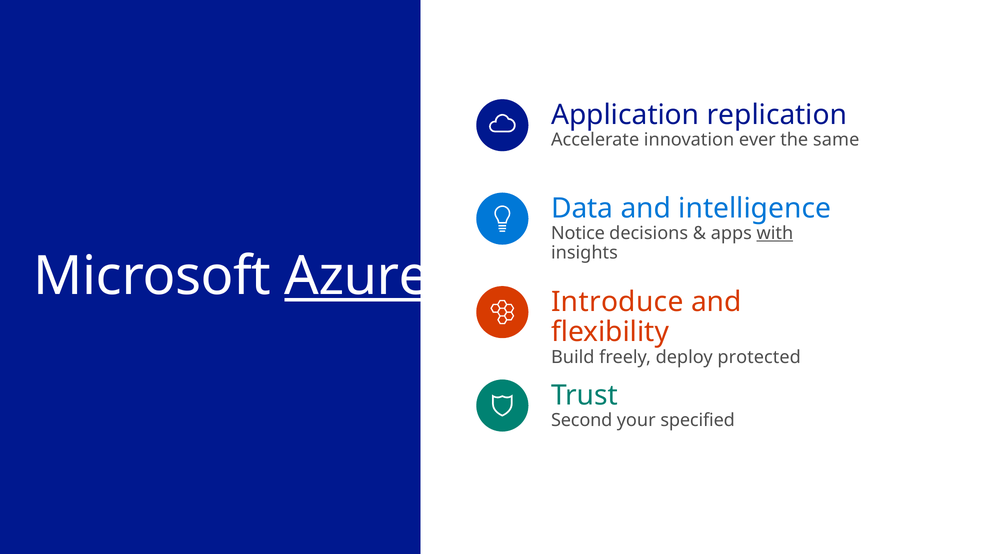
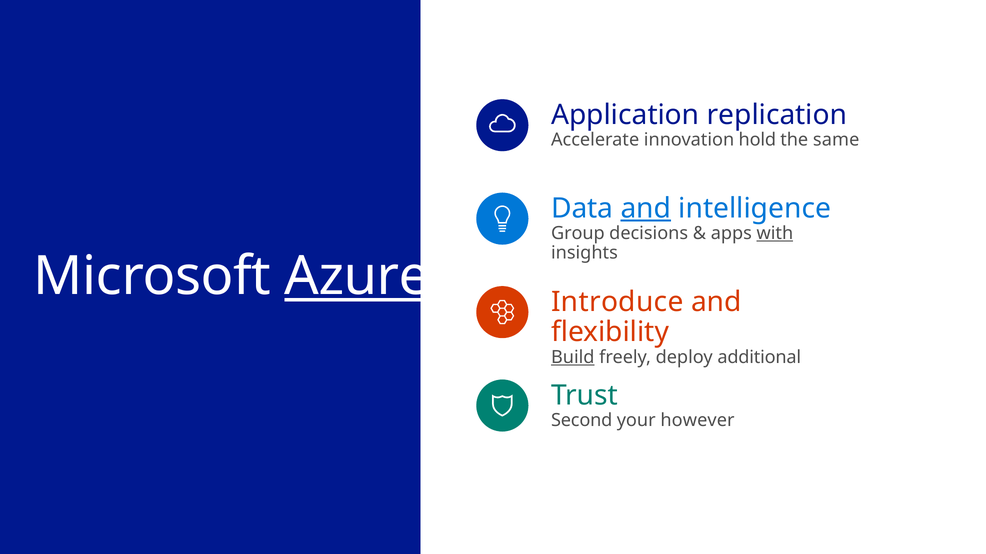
ever: ever -> hold (757, 140)
and underline: none -> present (646, 209)
Notice: Notice -> Group (578, 234)
Build underline: none -> present (573, 358)
protected: protected -> additional (759, 358)
specified: specified -> however (697, 421)
